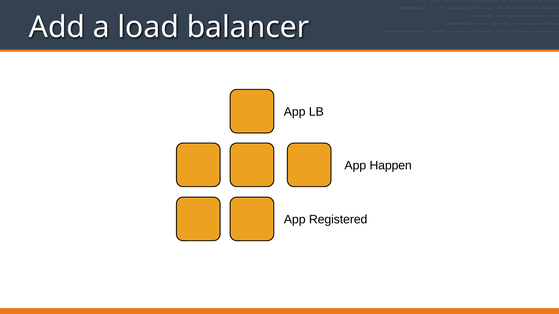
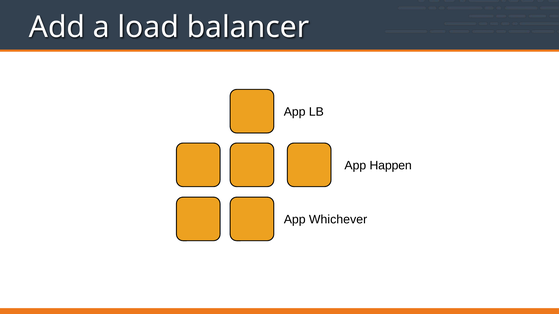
Registered: Registered -> Whichever (338, 220)
